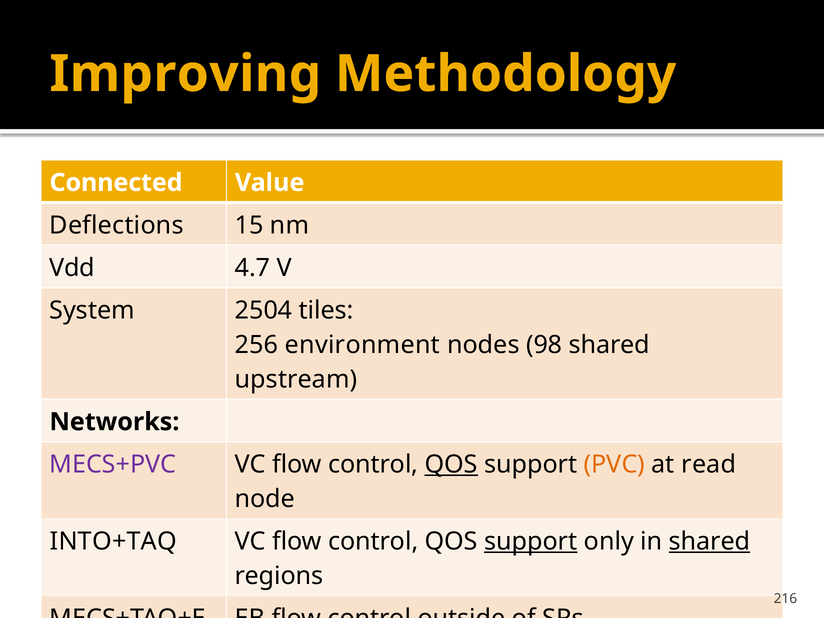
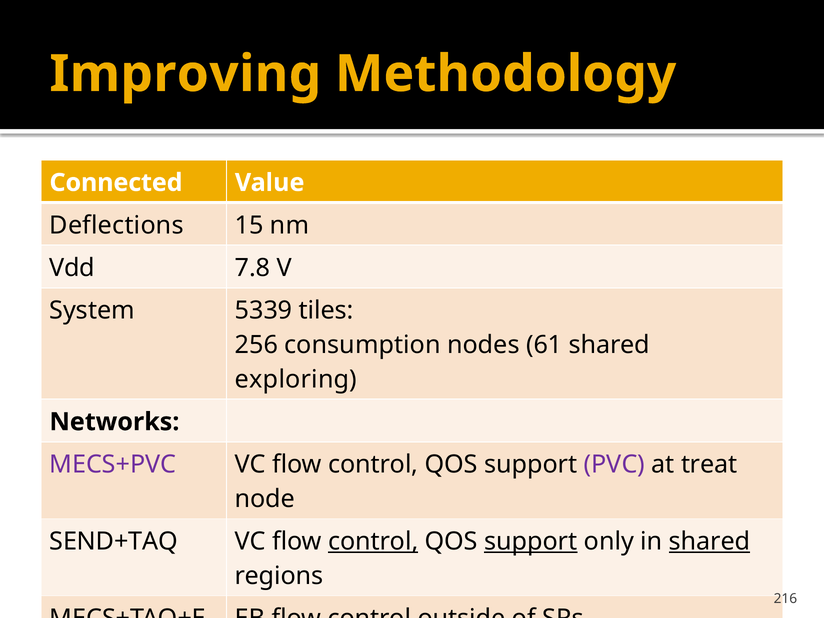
4.7: 4.7 -> 7.8 (253, 268)
2504: 2504 -> 5339 (264, 311)
environment: environment -> consumption (363, 345)
98: 98 -> 61 (544, 345)
upstream: upstream -> exploring (296, 379)
QOS underline: present -> none (451, 465)
PVC colour: orange -> purple (614, 465)
read: read -> treat (709, 465)
INTO+TAQ: INTO+TAQ -> SEND+TAQ (114, 542)
control underline: none -> present (373, 542)
